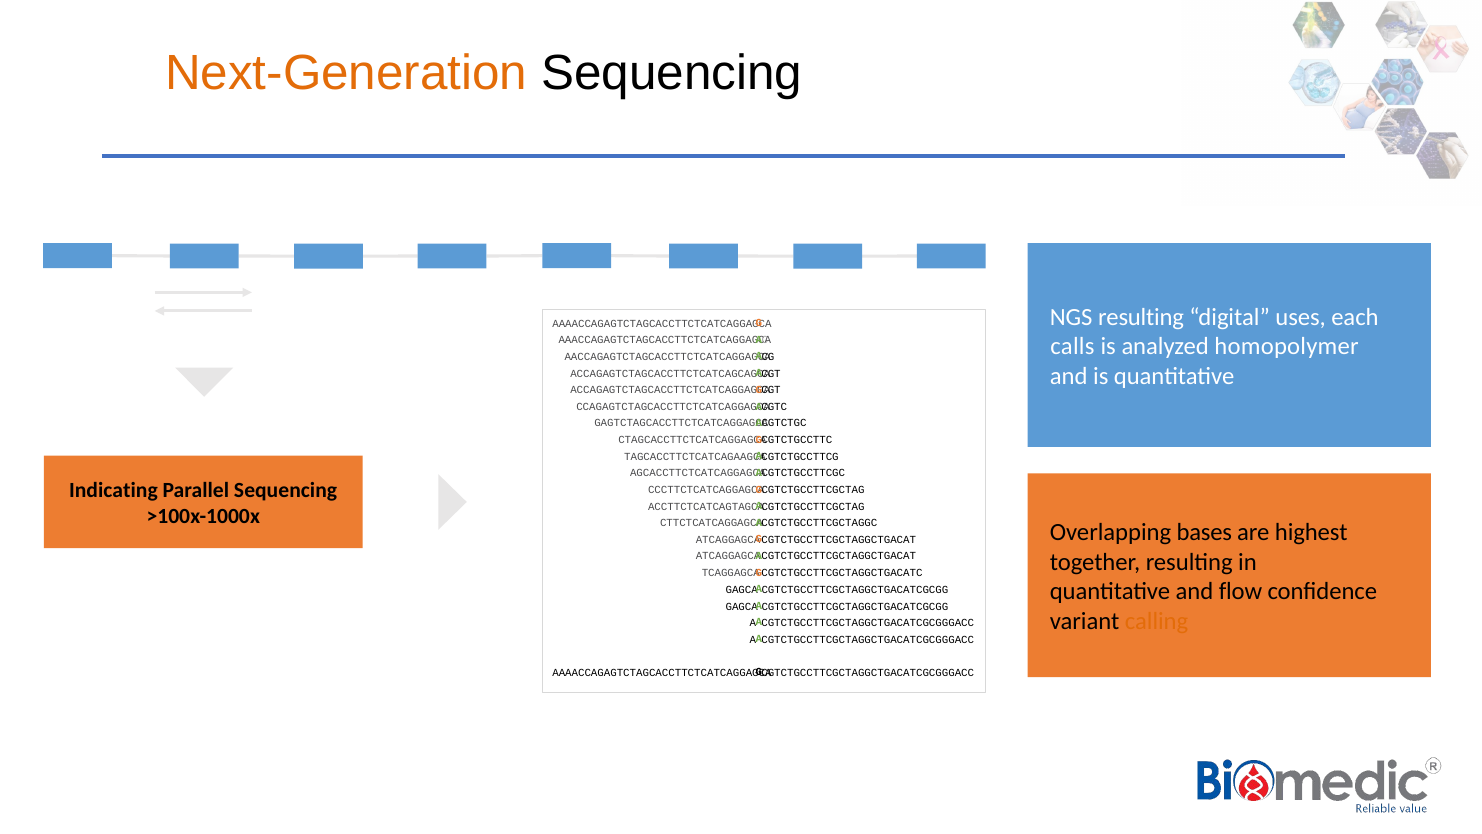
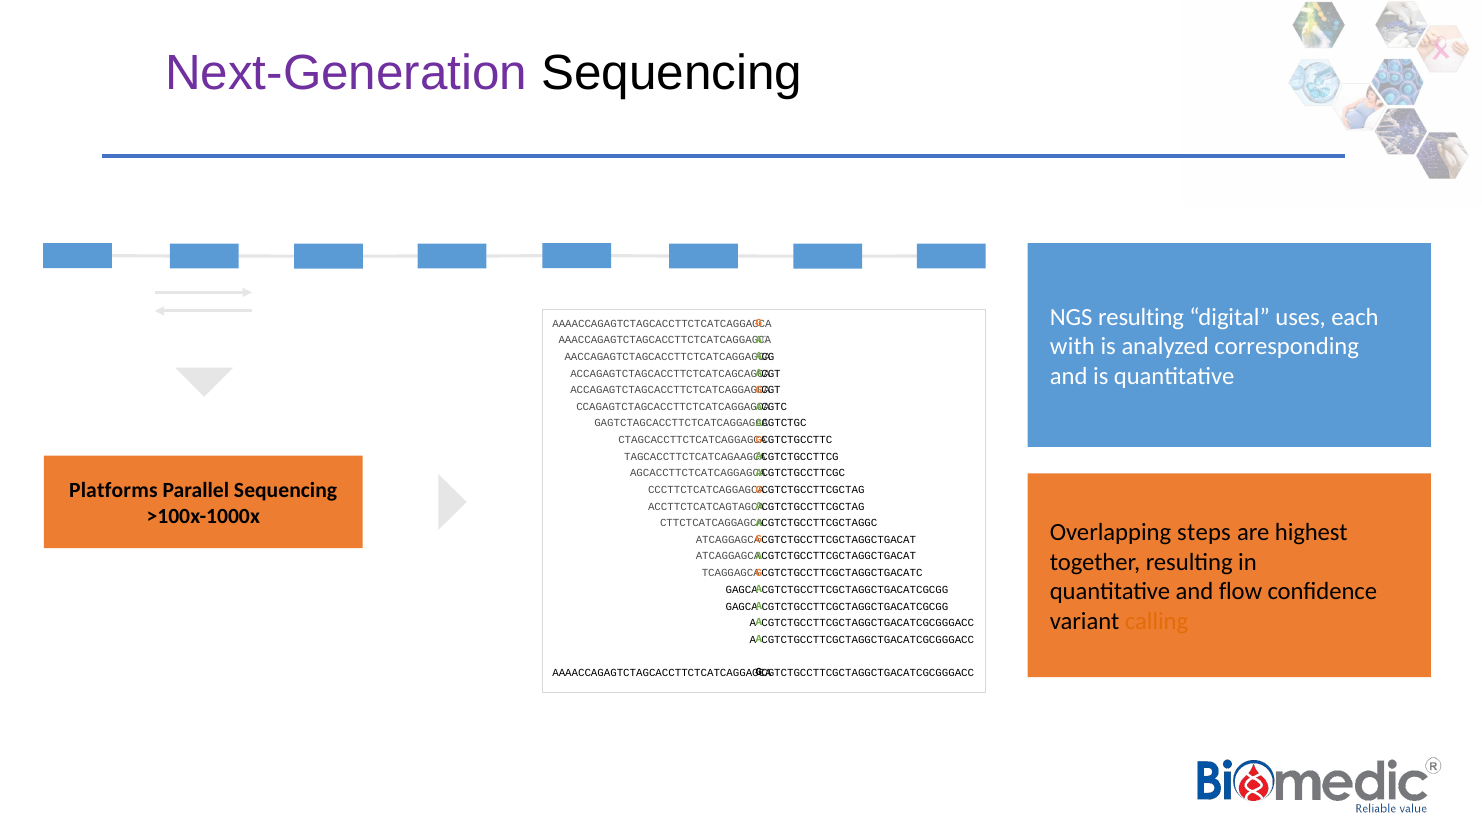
Next-Generation colour: orange -> purple (346, 73)
calls: calls -> with (1072, 347)
homopolymer: homopolymer -> corresponding (1287, 347)
Indicating: Indicating -> Platforms (113, 490)
bases: bases -> steps (1204, 532)
